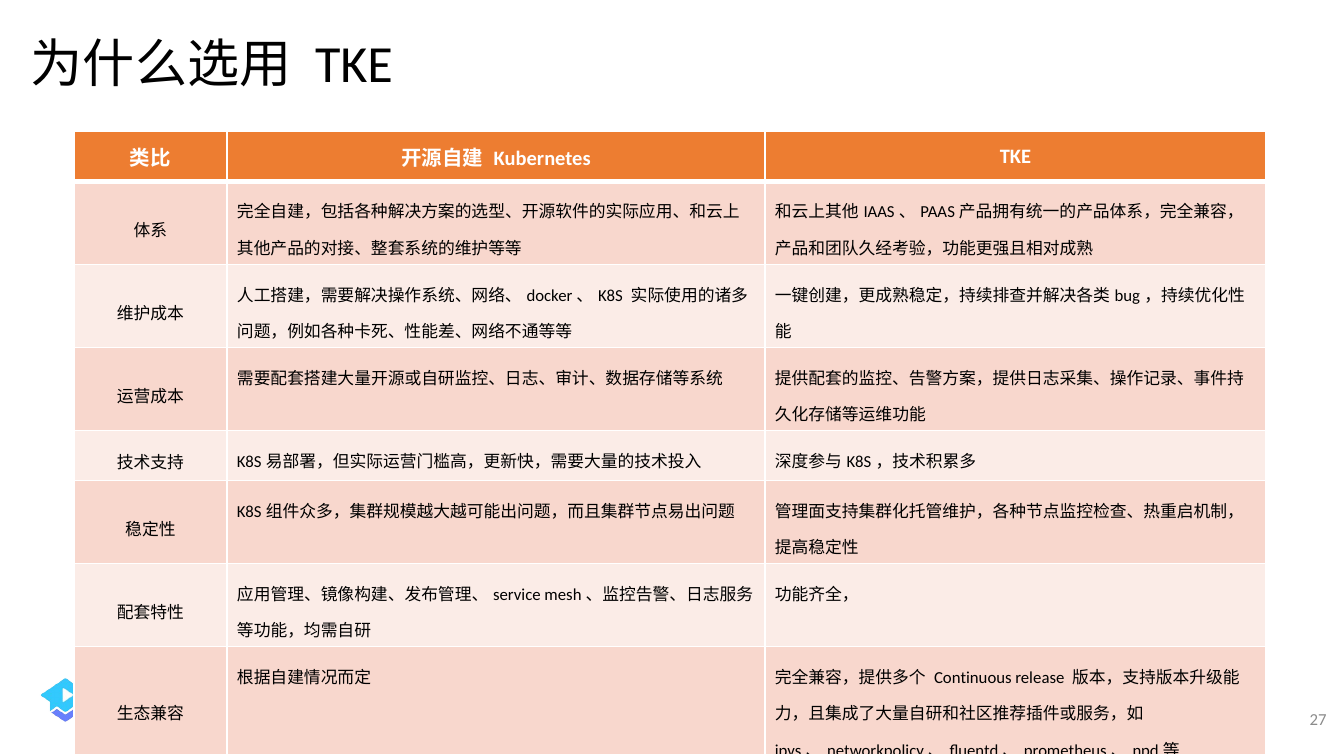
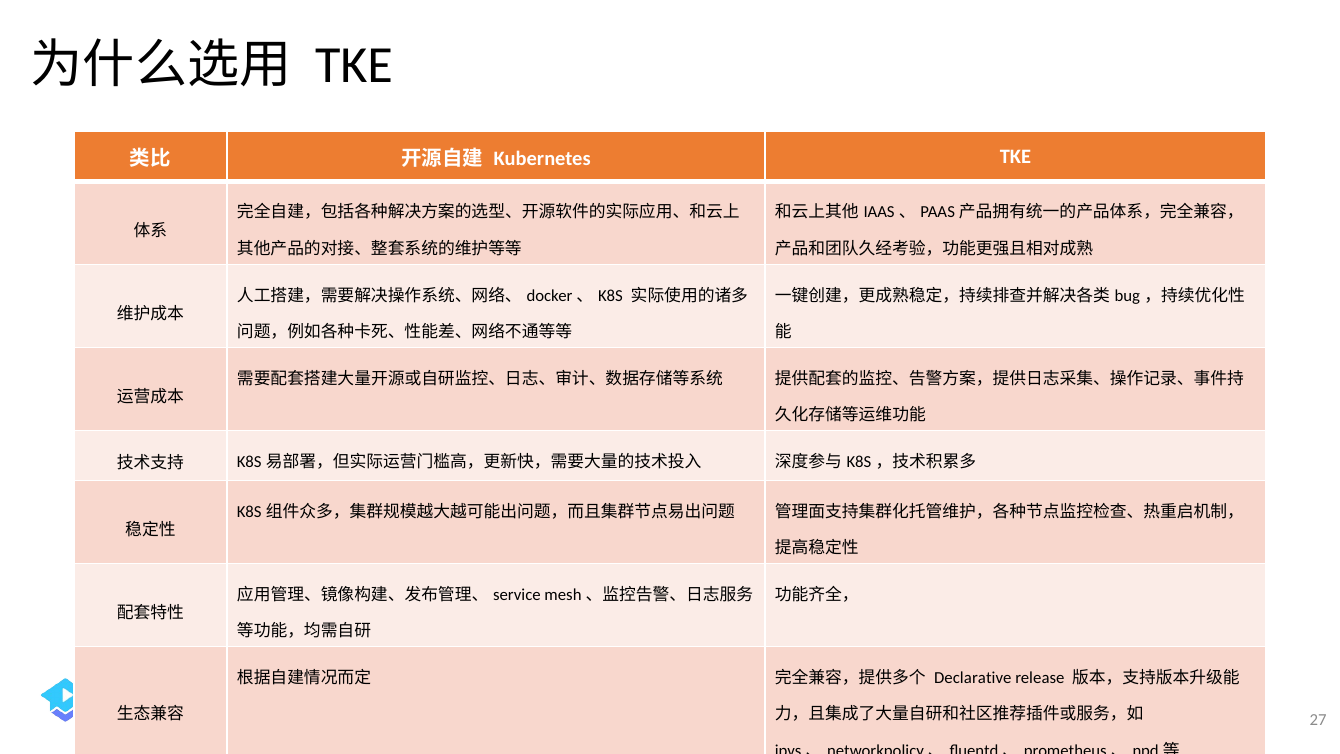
Continuous: Continuous -> Declarative (973, 678)
